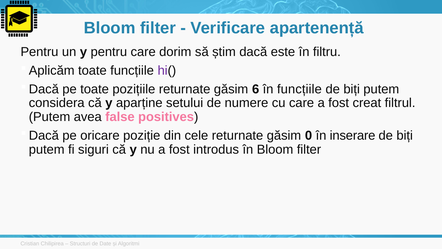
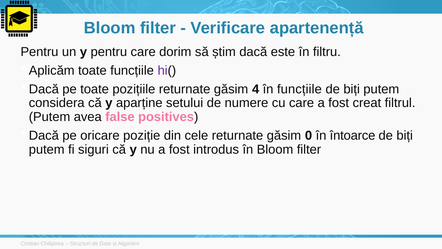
6: 6 -> 4 (256, 89)
inserare: inserare -> întoarce (353, 135)
